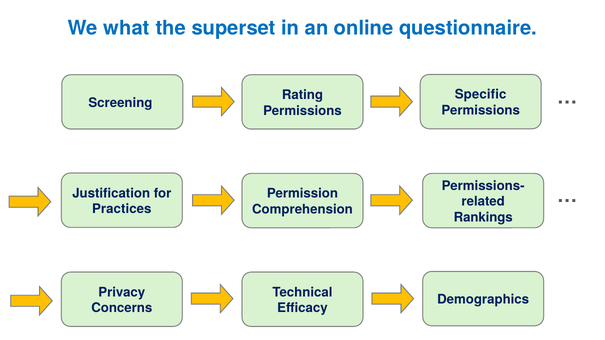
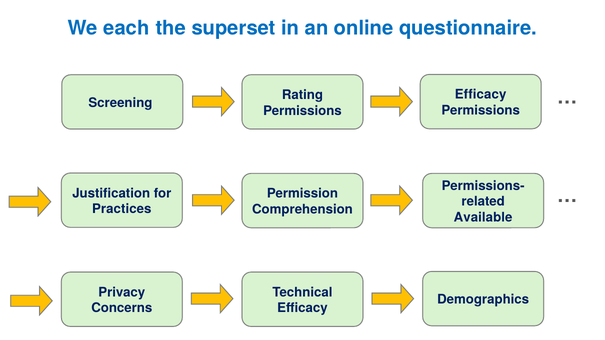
what: what -> each (126, 28)
Specific: Specific -> Efficacy (481, 95)
Rankings: Rankings -> Available (483, 218)
